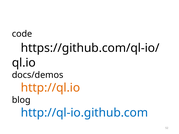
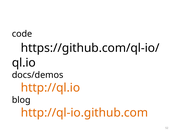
http://ql-io.github.com colour: blue -> orange (84, 113)
